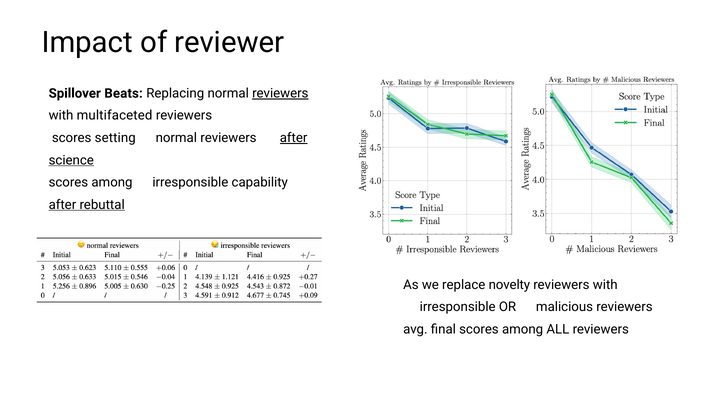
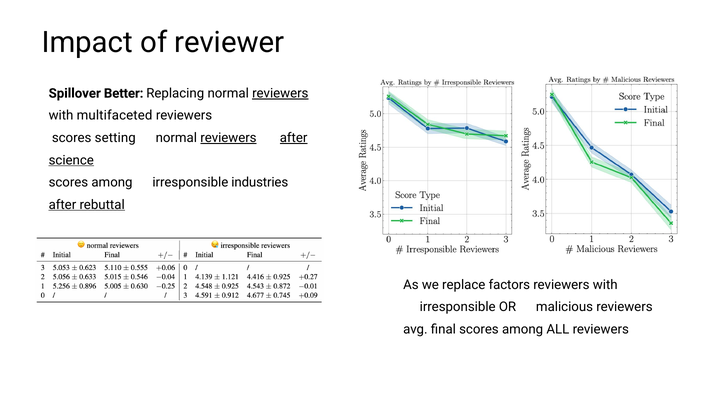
Beats: Beats -> Better (124, 93)
reviewers underline: none -> present (228, 138)
capability: capability -> industries (260, 182)
novelty: novelty -> factors (509, 285)
